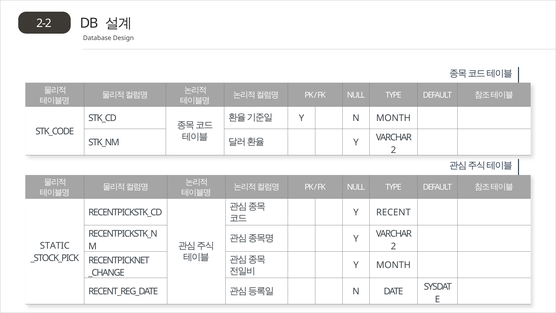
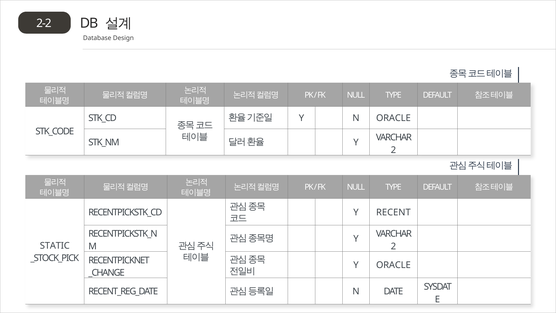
N MONTH: MONTH -> ORACLE (393, 118)
Y MONTH: MONTH -> ORACLE (393, 265)
